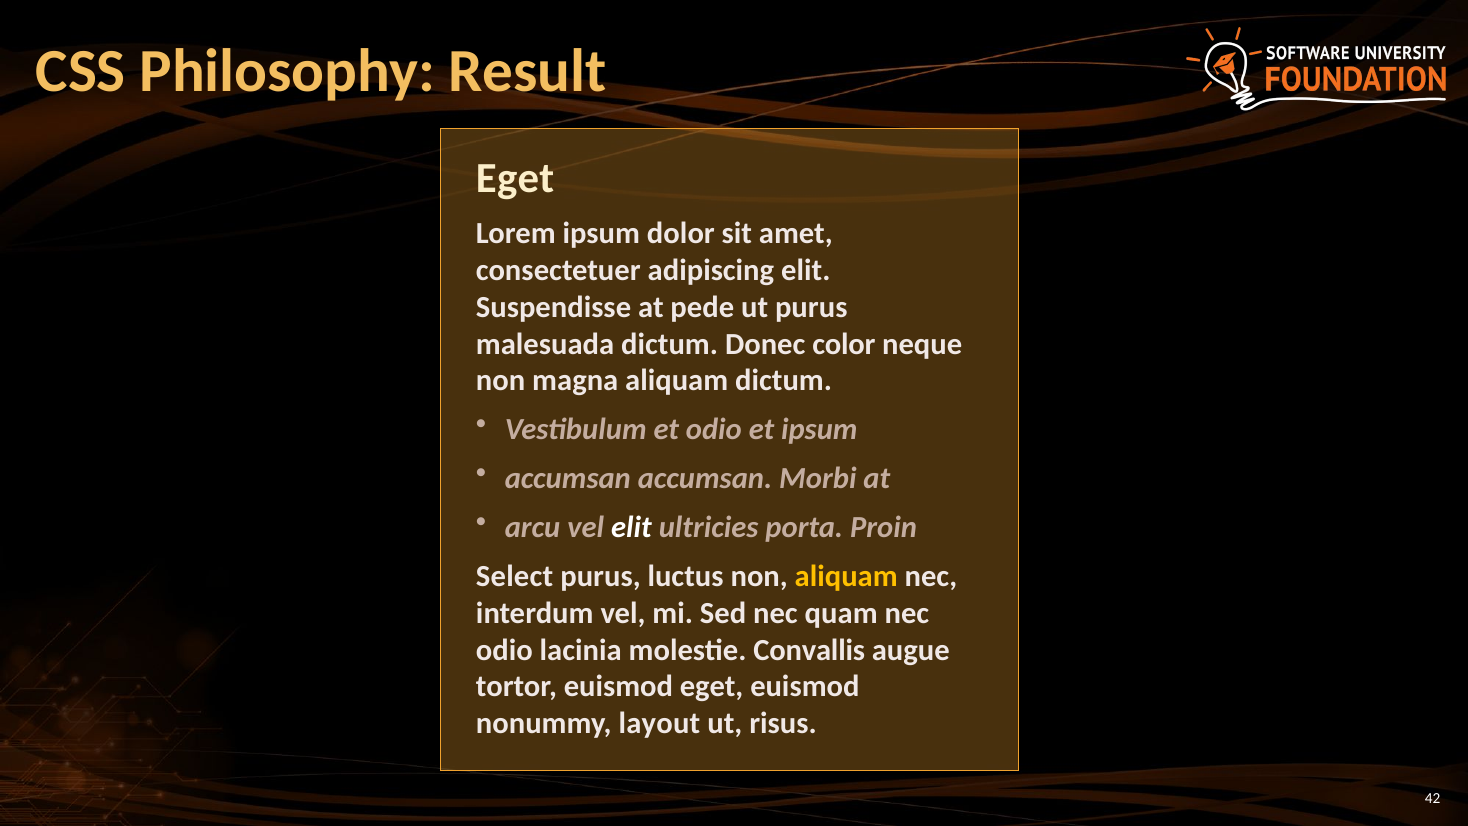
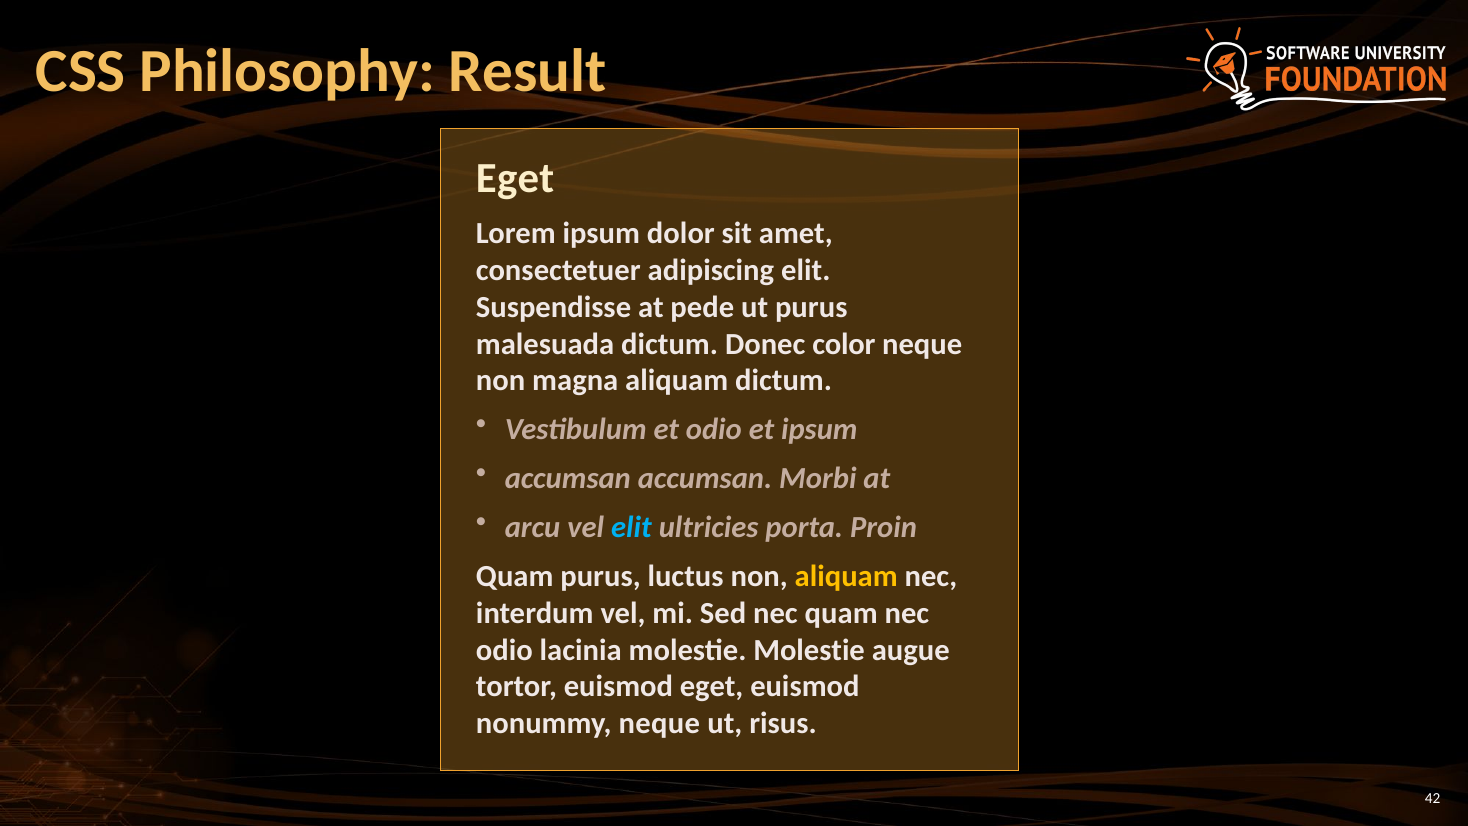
elit colour: white -> light blue (631, 527)
Select: Select -> Quam (515, 576)
molestie Convallis: Convallis -> Molestie (809, 650)
nonummy layout: layout -> neque (659, 723)
